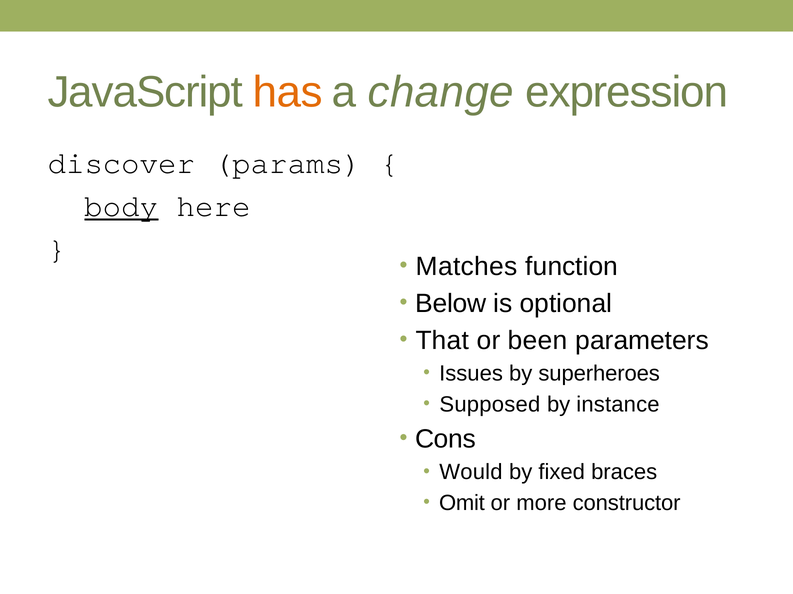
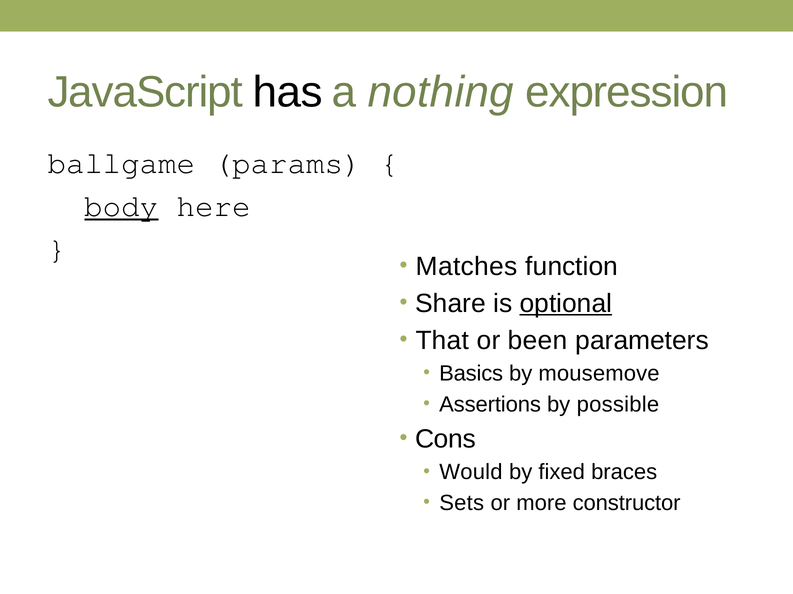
has colour: orange -> black (288, 92)
change: change -> nothing (441, 92)
discover: discover -> ballgame (121, 163)
Below: Below -> Share (451, 304)
optional underline: none -> present (566, 304)
Issues: Issues -> Basics (471, 374)
superheroes: superheroes -> mousemove (599, 374)
Supposed: Supposed -> Assertions (490, 405)
instance: instance -> possible (618, 405)
Omit: Omit -> Sets (462, 504)
